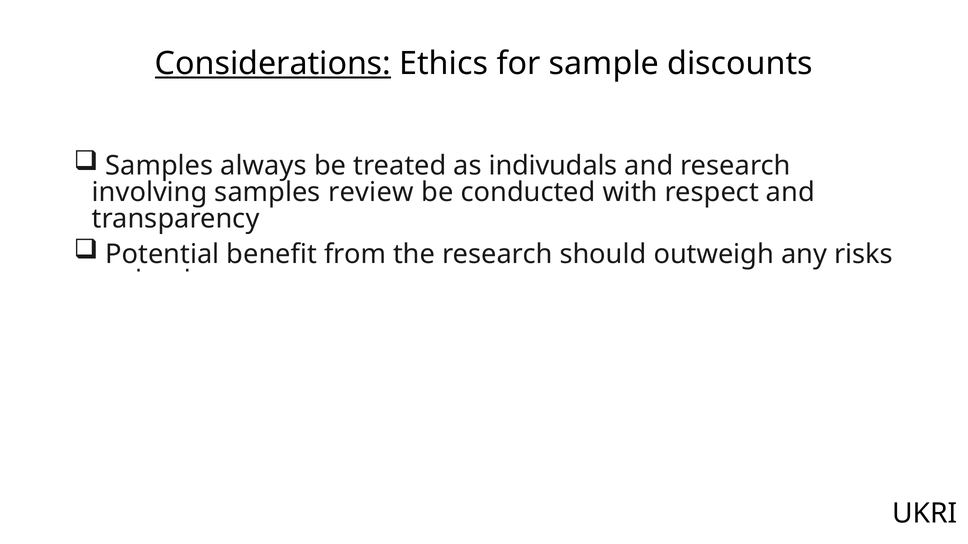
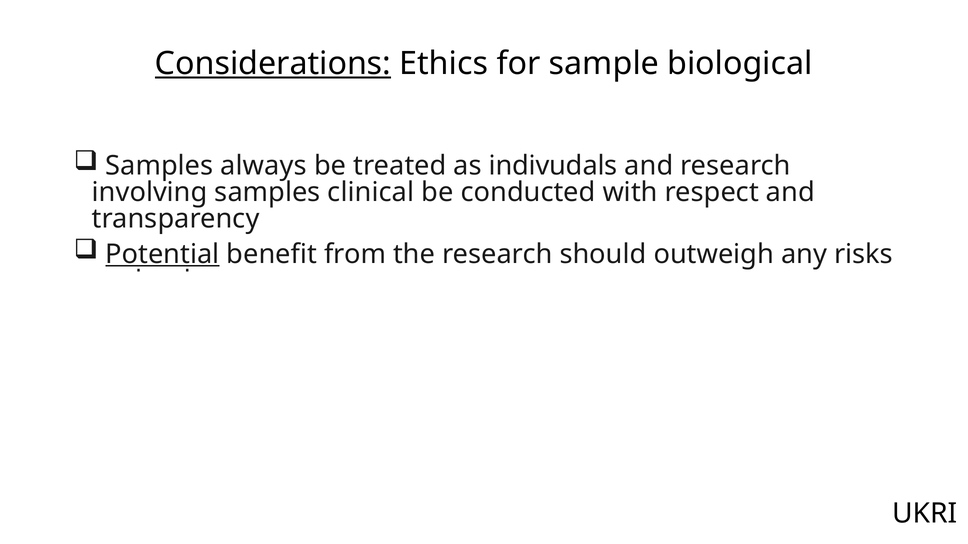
discounts: discounts -> biological (740, 64)
review: review -> clinical (371, 192)
Potential underline: none -> present (162, 254)
